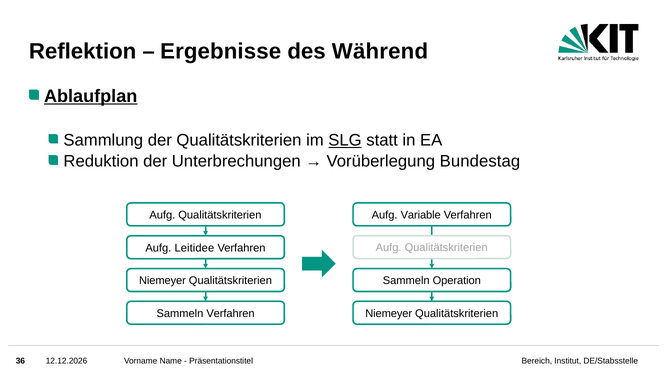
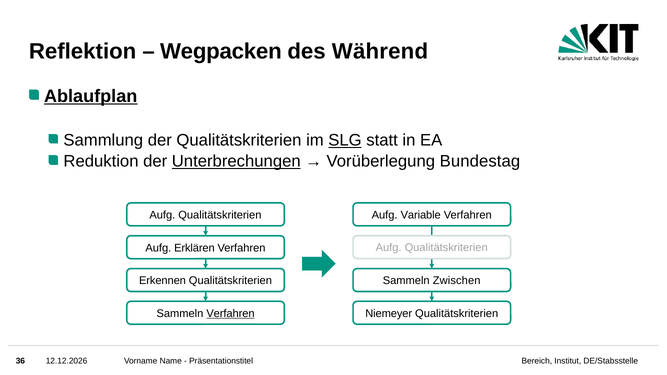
Ergebnisse: Ergebnisse -> Wegpacken (221, 51)
Unterbrechungen underline: none -> present (236, 161)
Leitidee: Leitidee -> Erklären (194, 248)
Niemeyer: Niemeyer -> Erkennen (162, 281)
Operation: Operation -> Zwischen (457, 281)
Verfahren underline: none -> present (230, 314)
